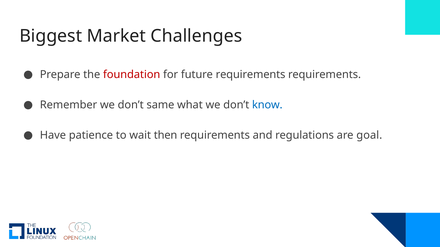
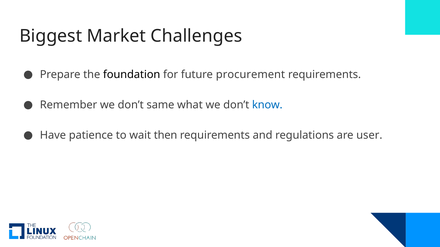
foundation colour: red -> black (132, 75)
future requirements: requirements -> procurement (250, 75)
goal: goal -> user (369, 135)
